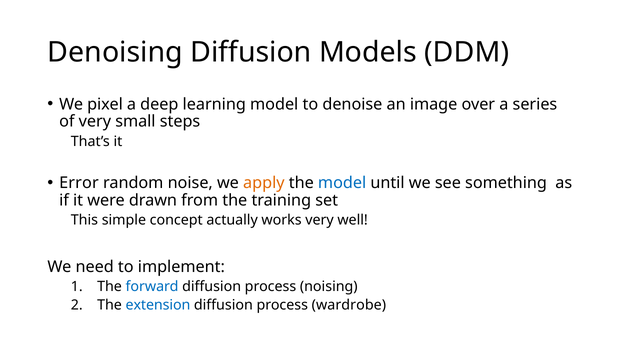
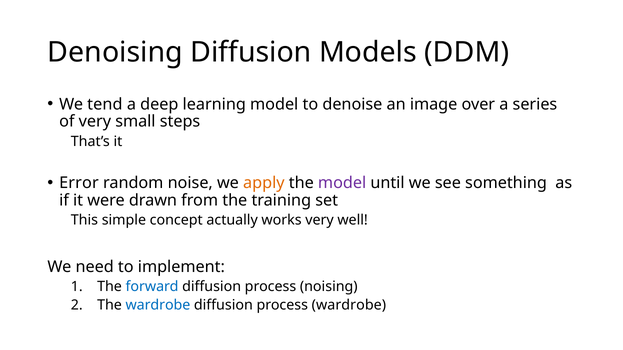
pixel: pixel -> tend (105, 104)
model colour: blue -> purple (342, 183)
The extension: extension -> wardrobe (158, 306)
